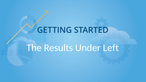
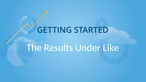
Left: Left -> Like (111, 48)
